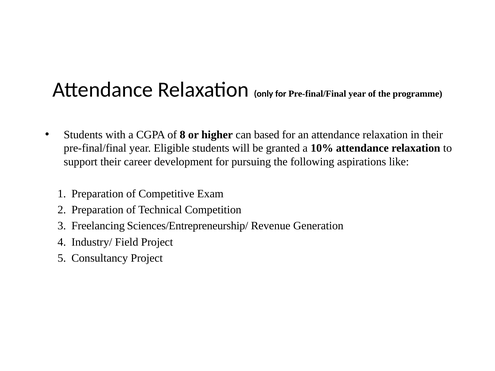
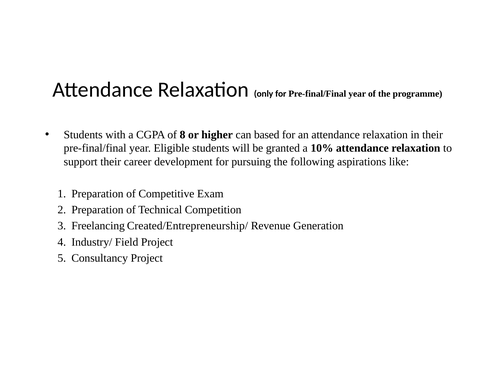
Sciences/Entrepreneurship/: Sciences/Entrepreneurship/ -> Created/Entrepreneurship/ (187, 226)
